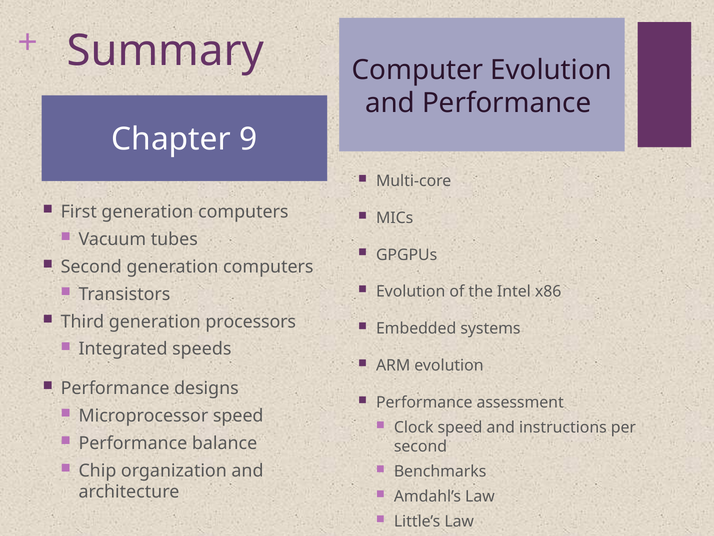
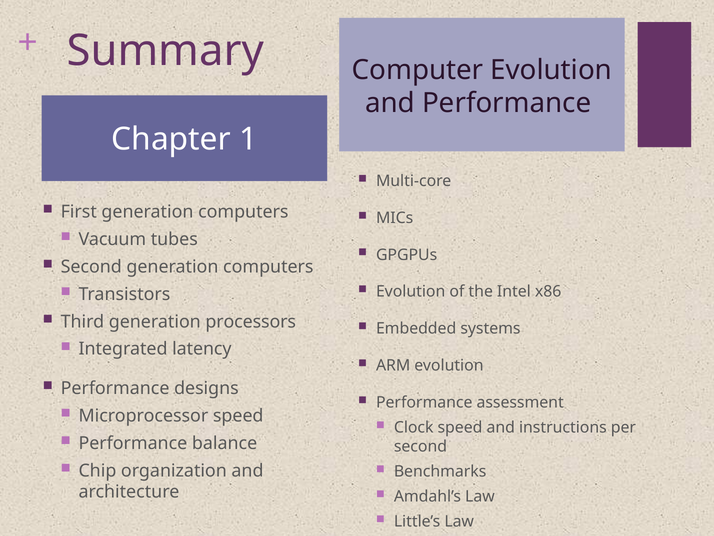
9: 9 -> 1 (248, 139)
speeds: speeds -> latency (202, 349)
